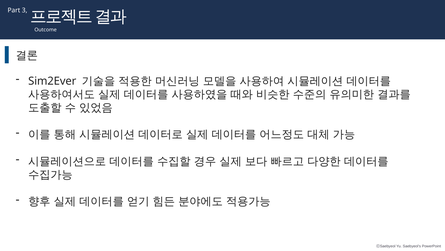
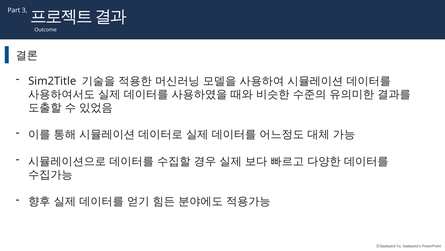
Sim2Ever: Sim2Ever -> Sim2Title (52, 81)
